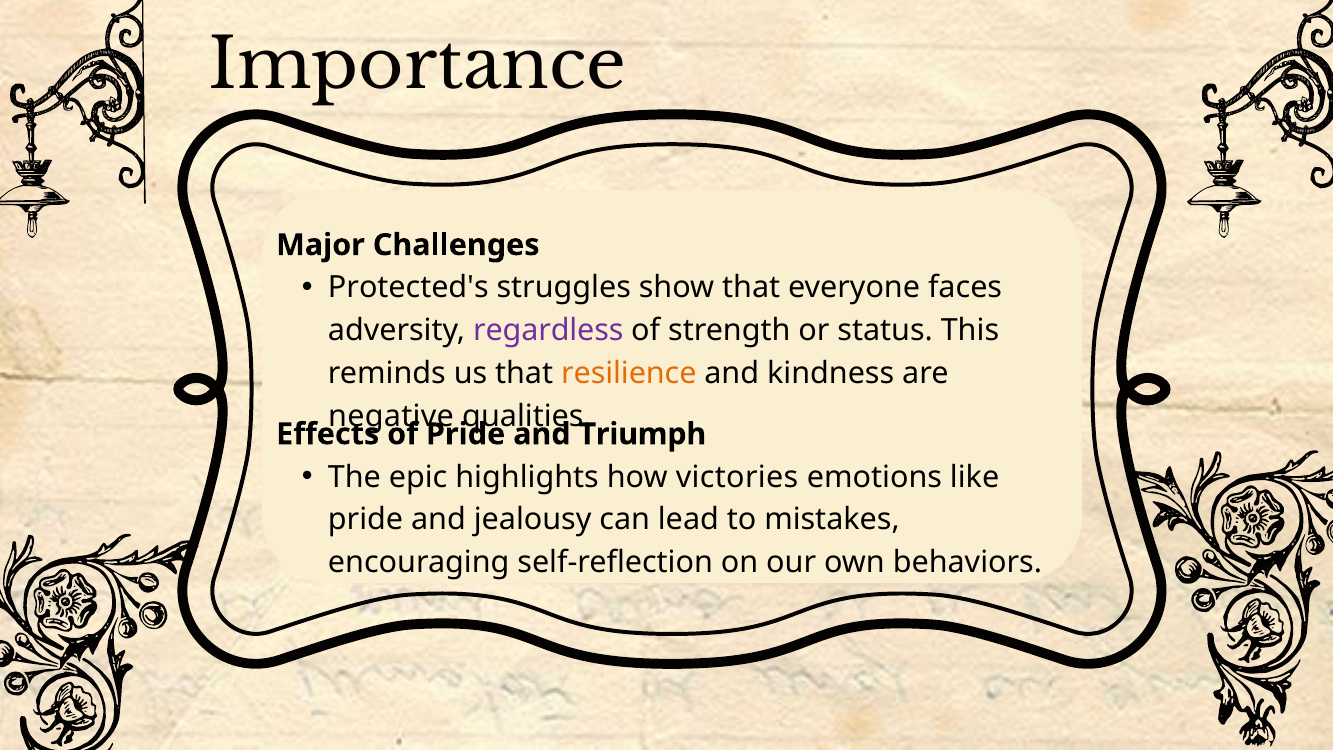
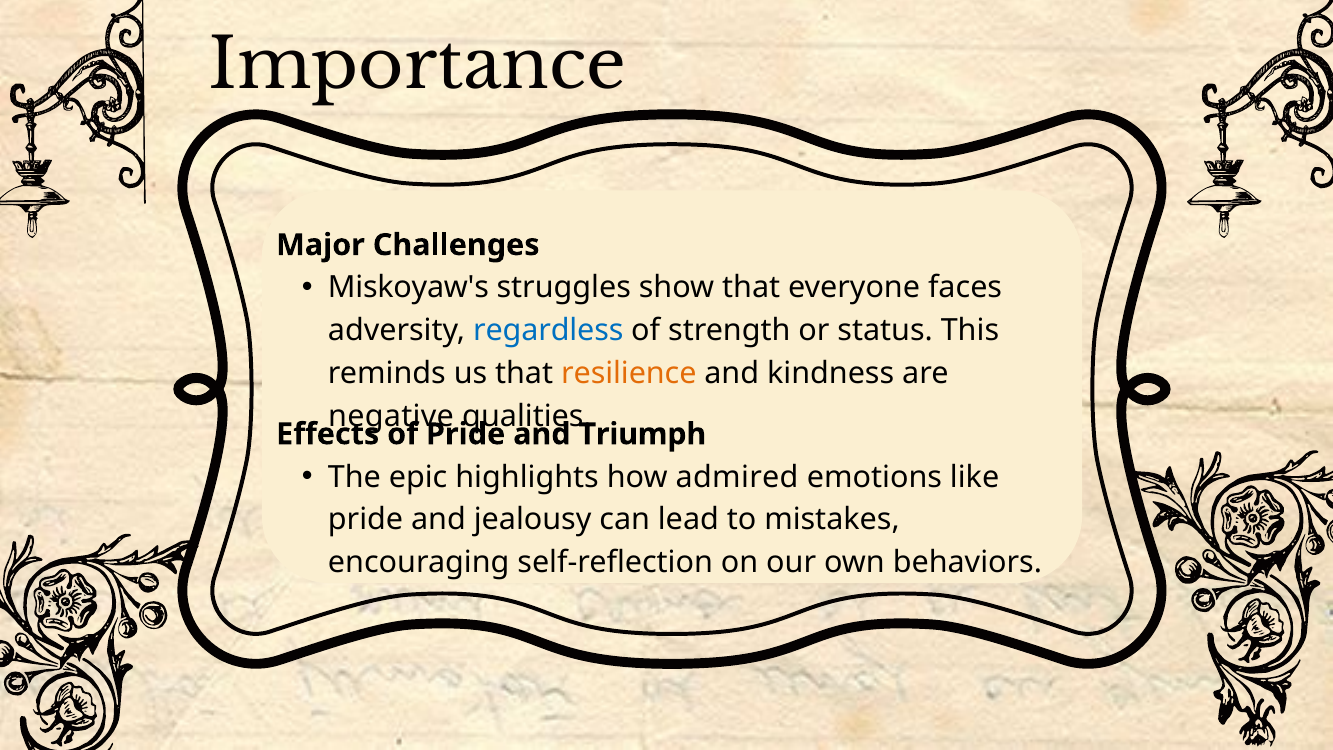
Protected's: Protected's -> Miskoyaw's (408, 288)
regardless colour: purple -> blue (548, 330)
victories: victories -> admired (737, 477)
